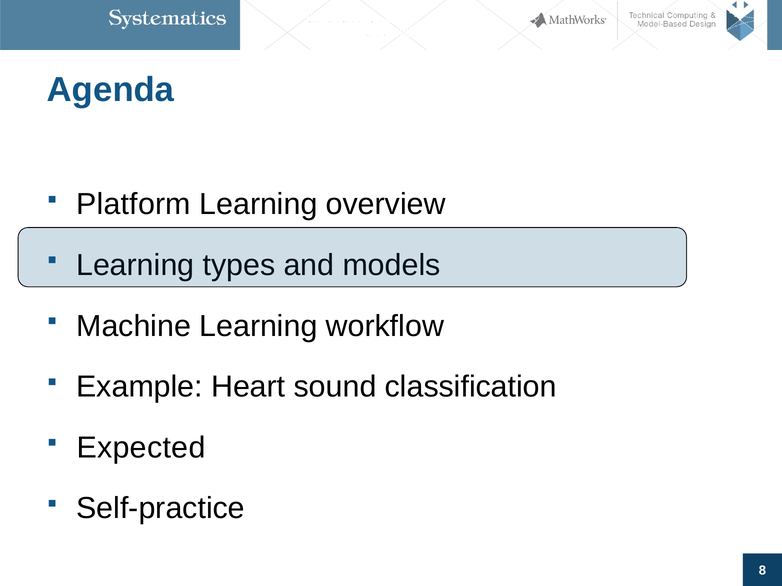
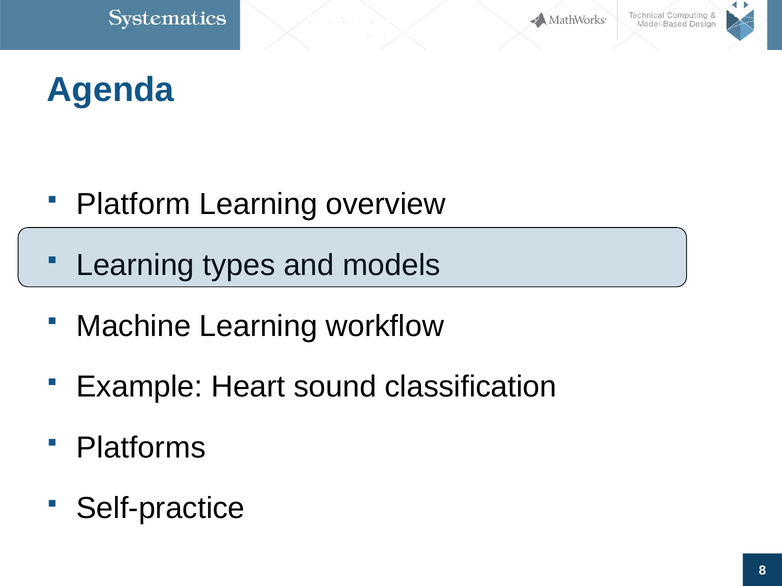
Expected: Expected -> Platforms (141, 448)
